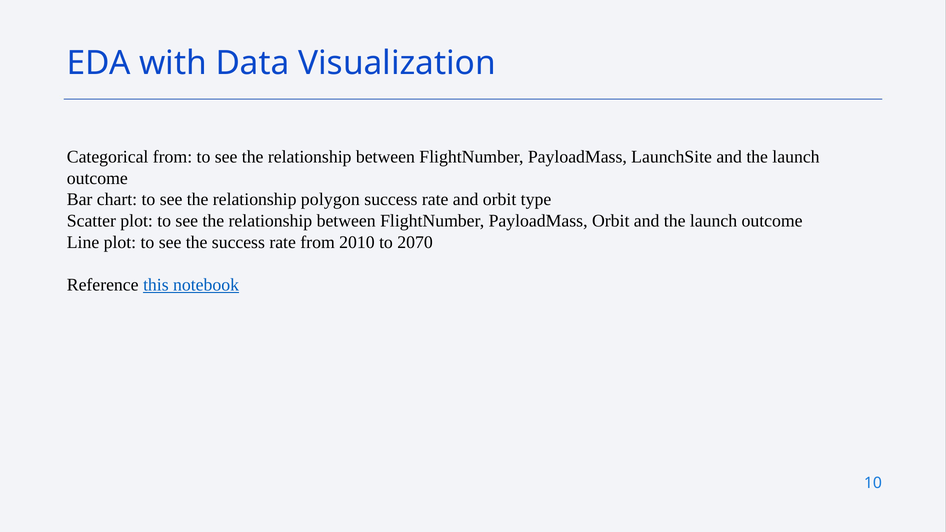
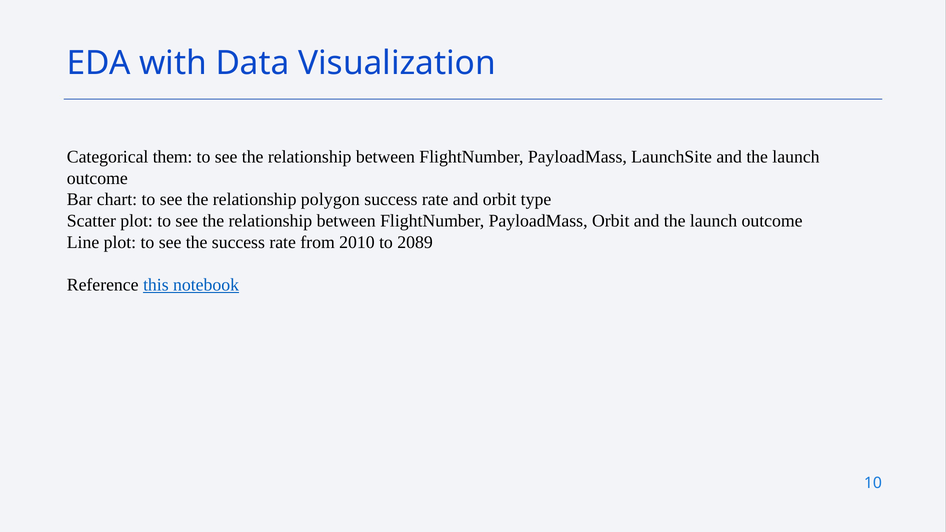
Categorical from: from -> them (173, 157)
2070: 2070 -> 2089 (415, 242)
